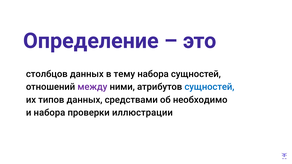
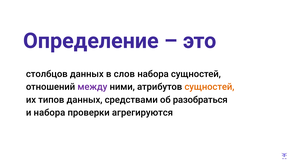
тему: тему -> слов (124, 74)
сущностей colour: blue -> orange (209, 87)
необходимо: необходимо -> разобраться (200, 100)
иллюстрации: иллюстрации -> агрегируются (142, 113)
